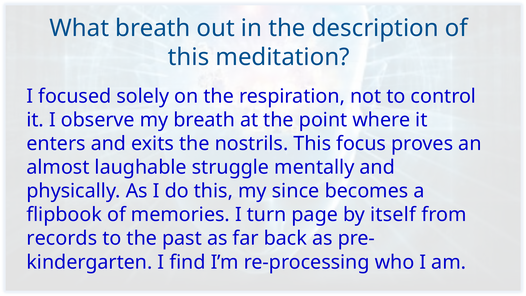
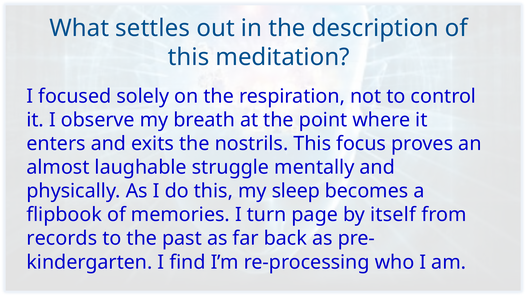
What breath: breath -> settles (153, 28)
since: since -> sleep (296, 191)
